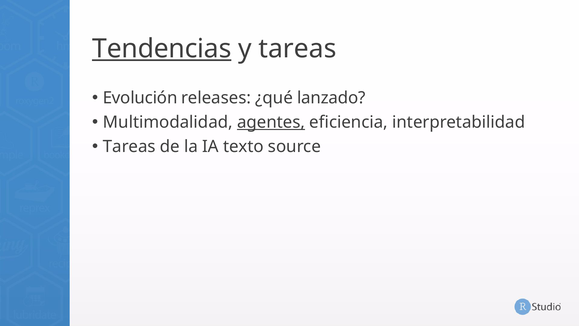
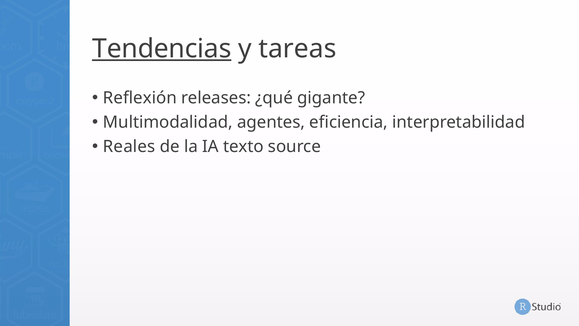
Evolución: Evolución -> Reflexión (140, 98)
lanzado: lanzado -> gigante (331, 98)
agentes underline: present -> none (271, 122)
Tareas: Tareas -> Reales (129, 146)
